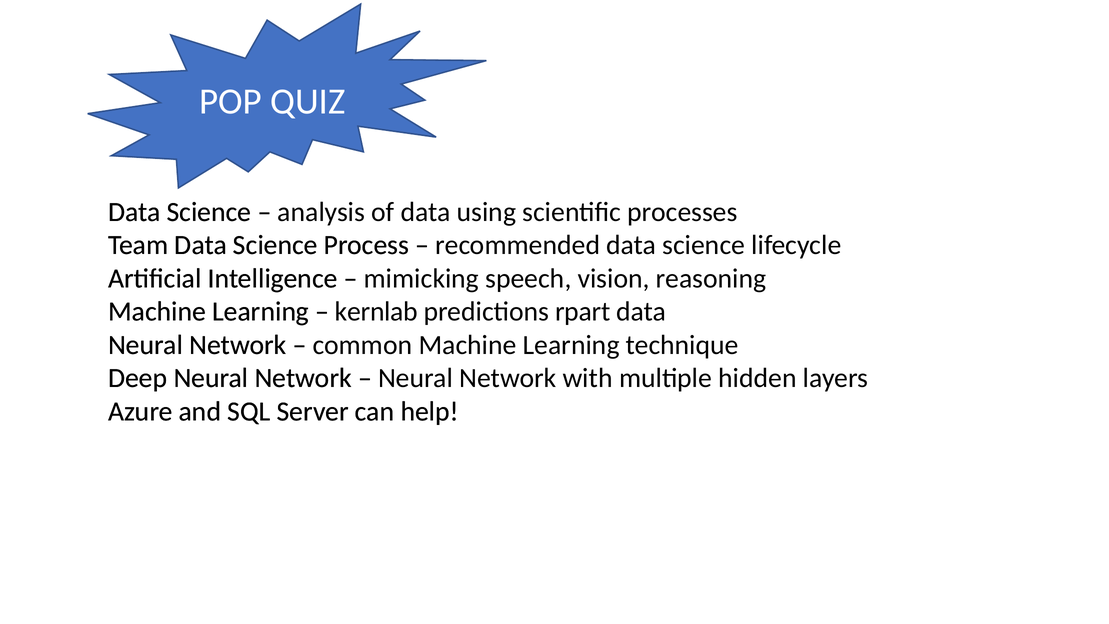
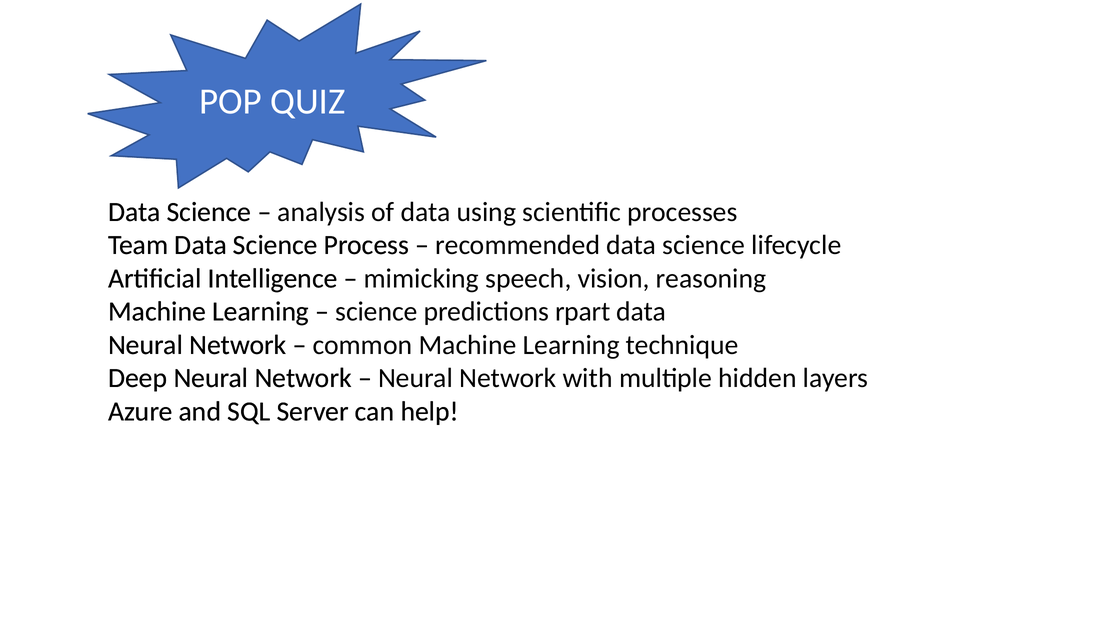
kernlab: kernlab -> science (376, 312)
